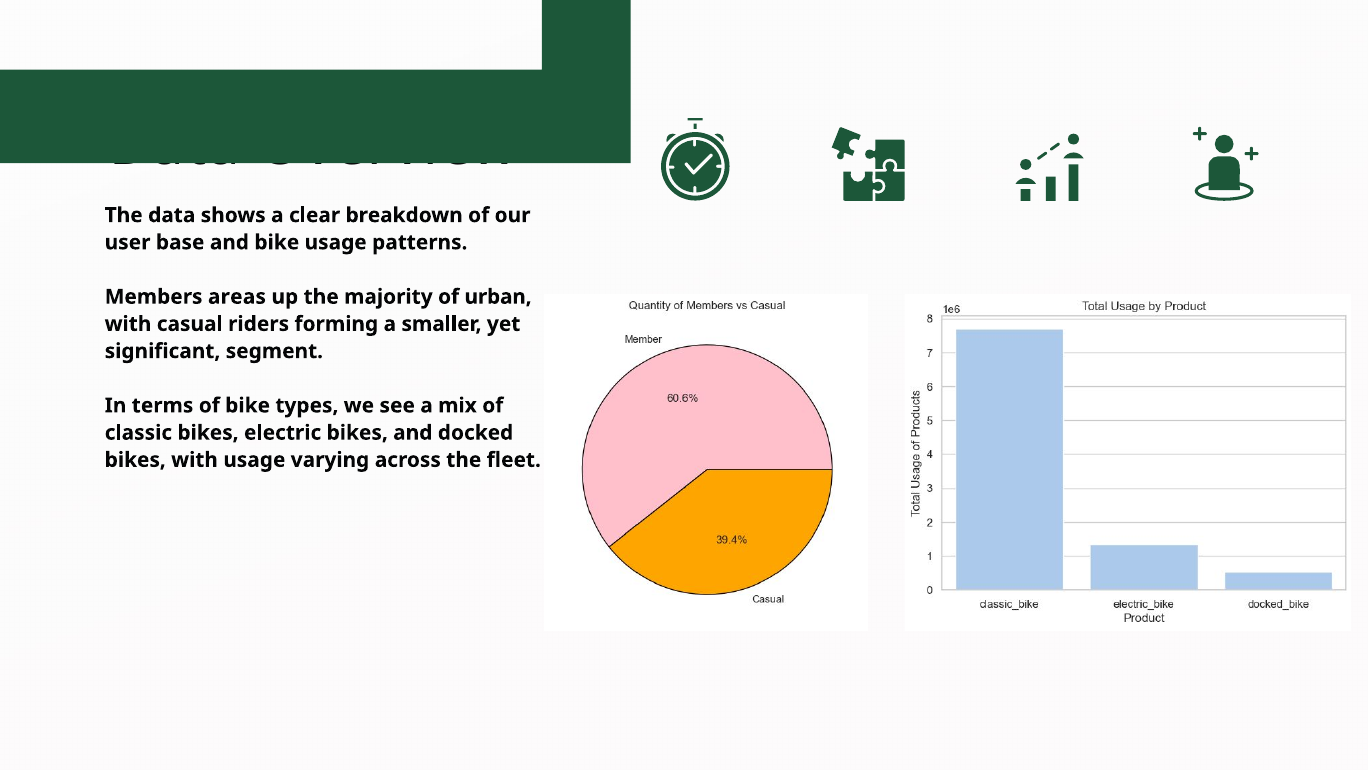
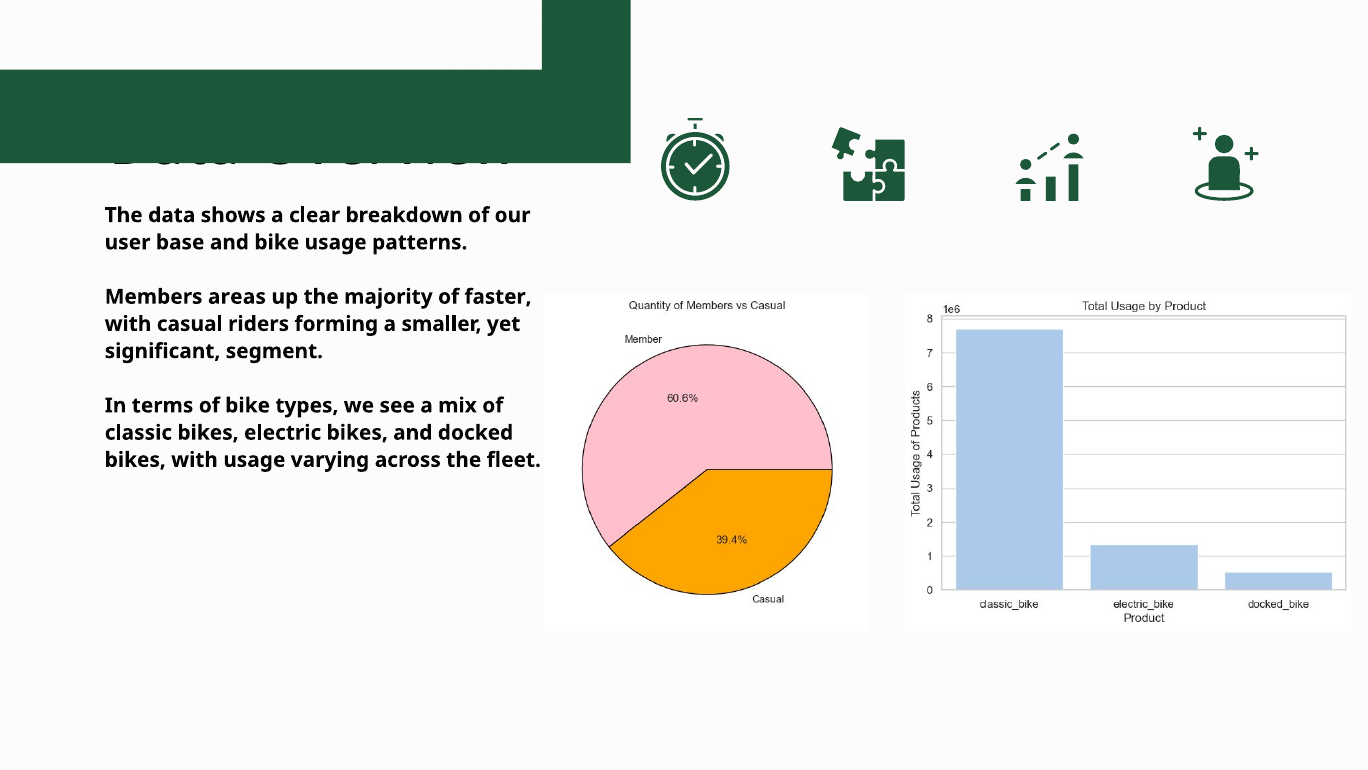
urban: urban -> faster (498, 297)
